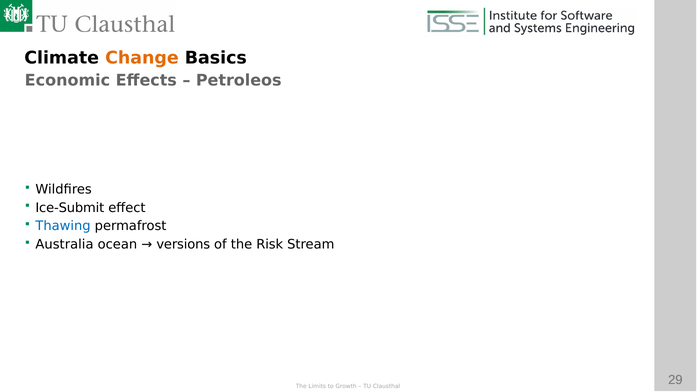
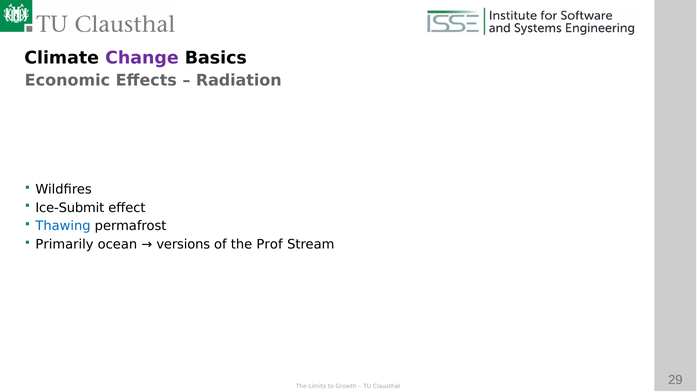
Change colour: orange -> purple (142, 58)
Petroleos: Petroleos -> Radiation (239, 81)
Australia: Australia -> Primarily (65, 245)
Risk: Risk -> Prof (270, 245)
